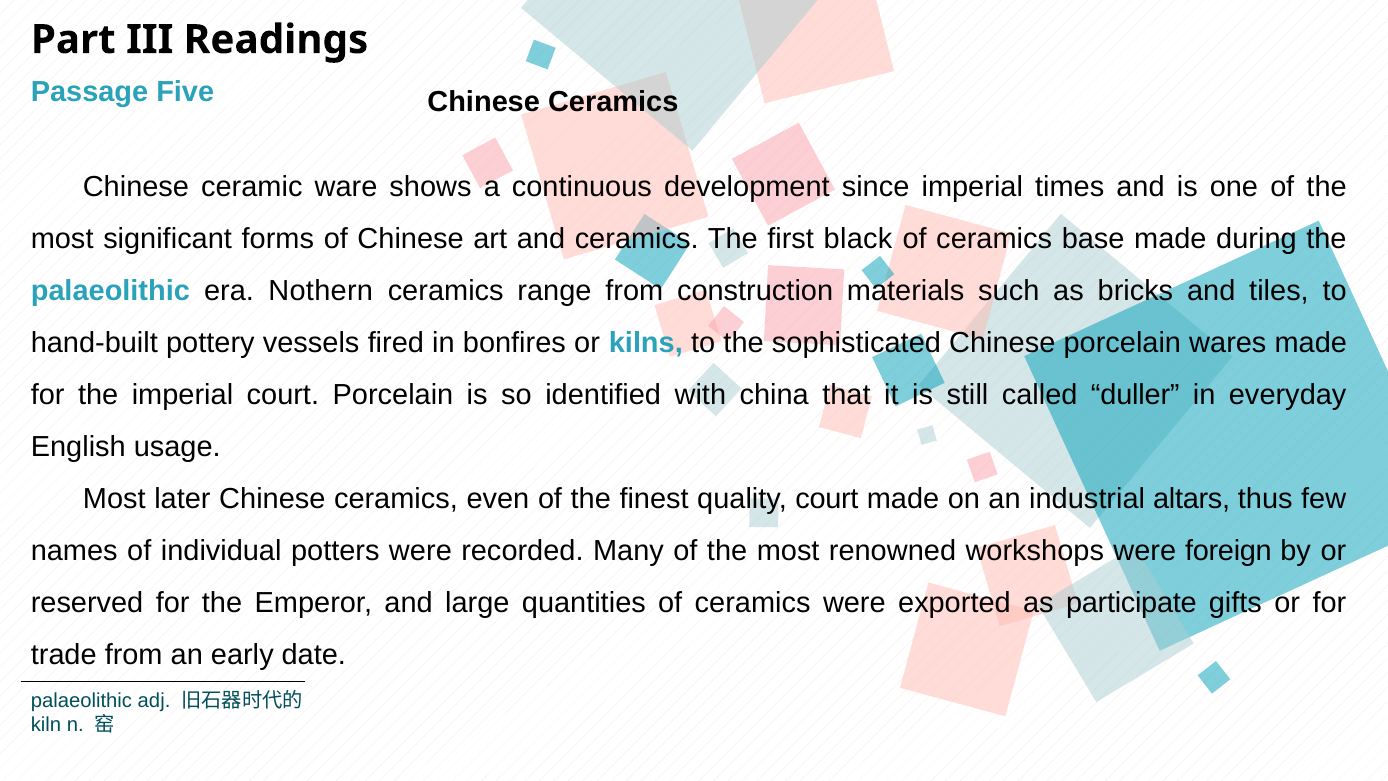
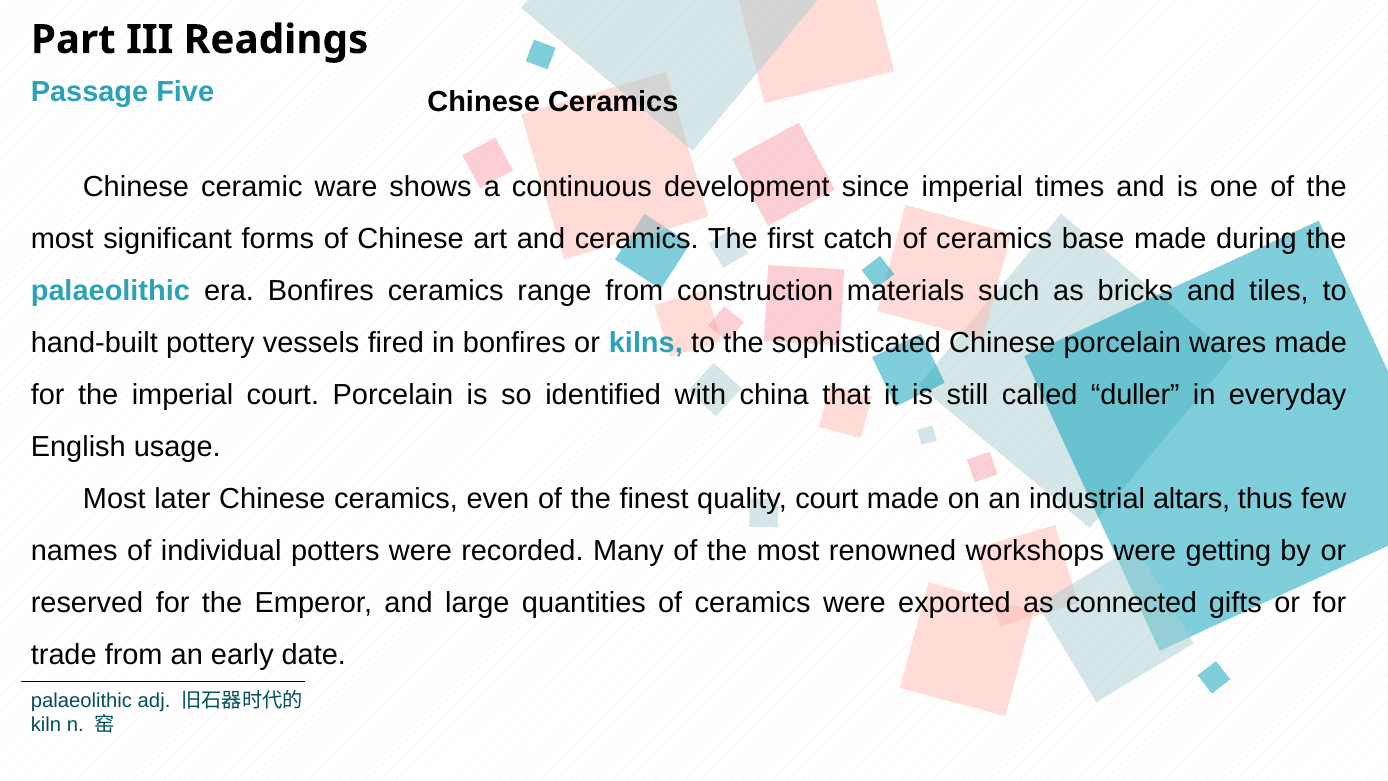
black: black -> catch (858, 238)
era Nothern: Nothern -> Bonfires (321, 290)
foreign: foreign -> getting (1228, 551)
participate: participate -> connected (1131, 603)
